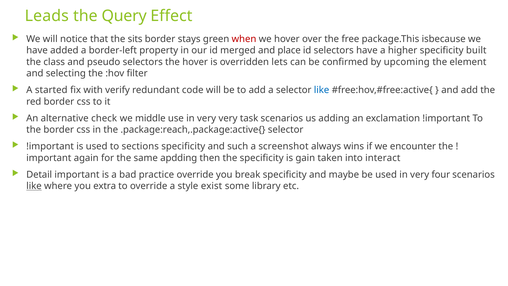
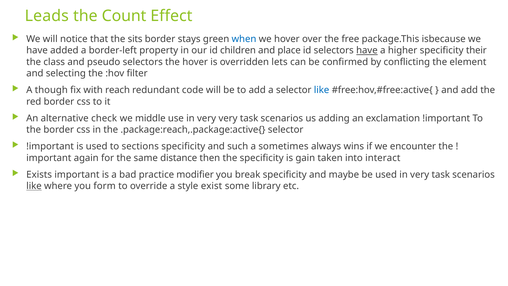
Query: Query -> Count (124, 16)
when colour: red -> blue (244, 39)
merged: merged -> children (238, 50)
have underline: none -> present (367, 50)
built: built -> their (476, 50)
upcoming: upcoming -> conflicting (407, 62)
started: started -> though (51, 90)
verify: verify -> reach (118, 90)
screenshot: screenshot -> sometimes (283, 146)
apdding: apdding -> distance (179, 158)
Detail: Detail -> Exists (39, 174)
practice override: override -> modifier (195, 174)
in very four: four -> task (441, 174)
extra: extra -> form (105, 186)
